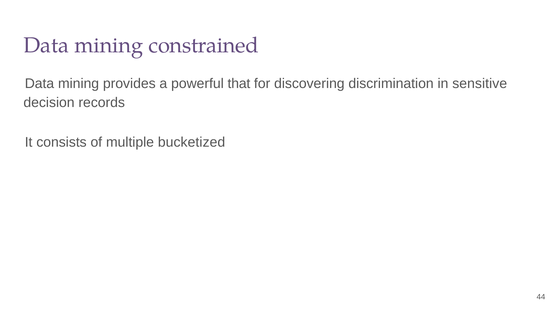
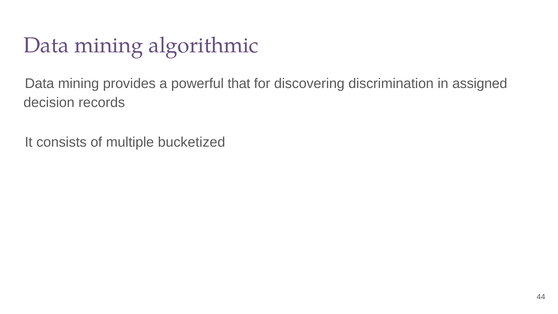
constrained: constrained -> algorithmic (204, 45)
sensitive: sensitive -> assigned (480, 83)
